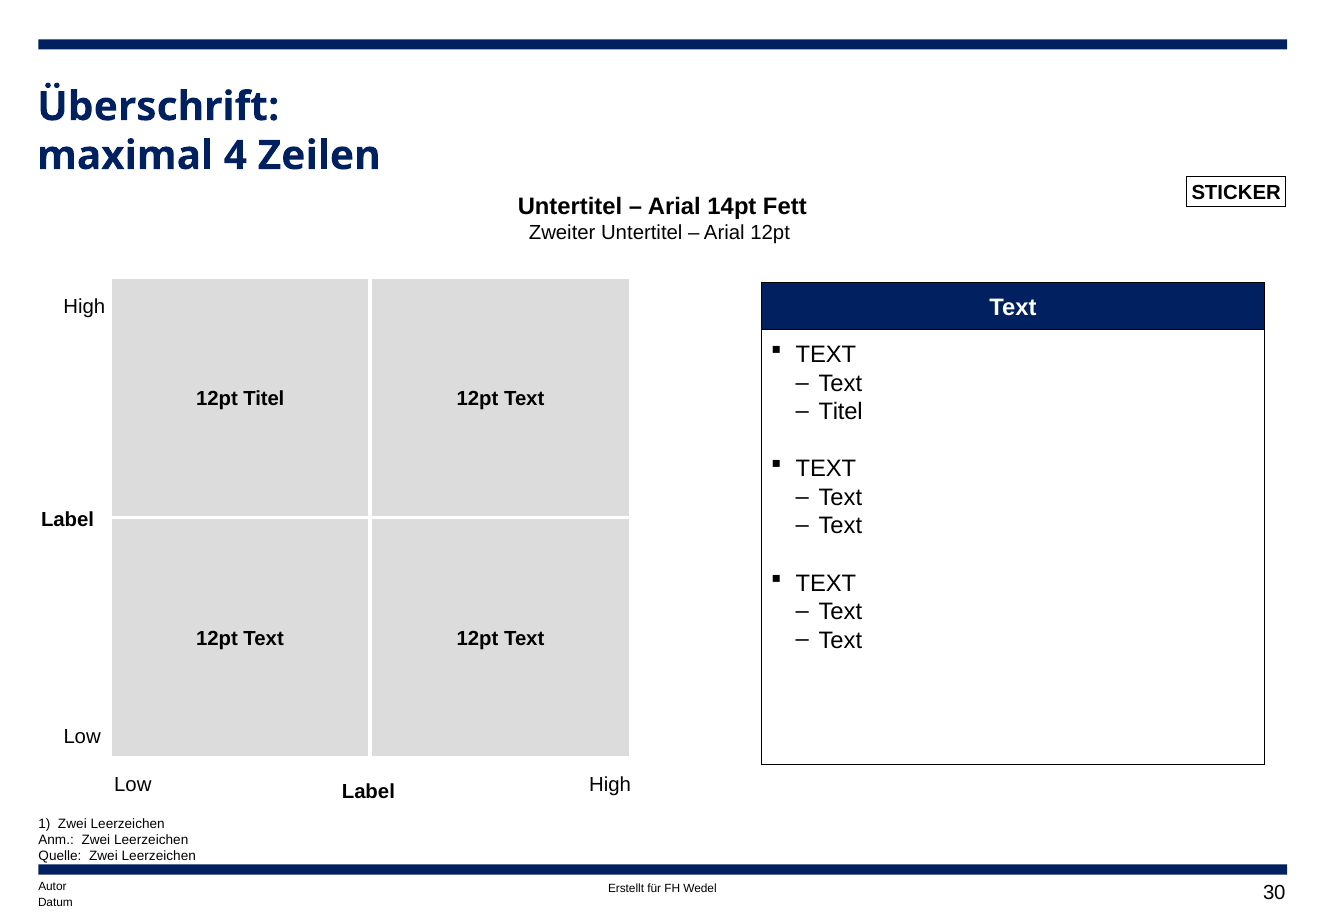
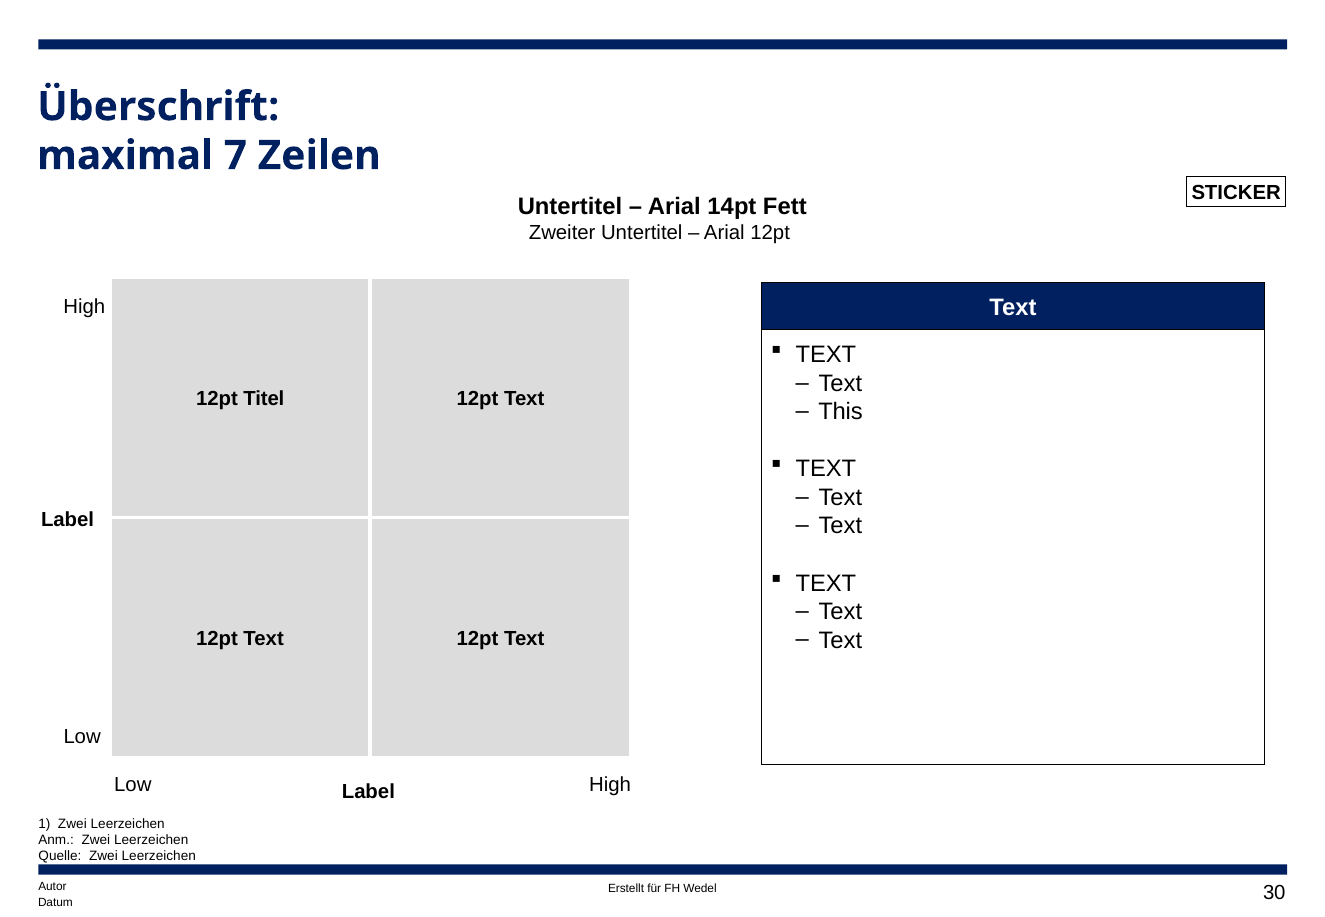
4: 4 -> 7 (235, 156)
Titel: Titel -> This (841, 412)
